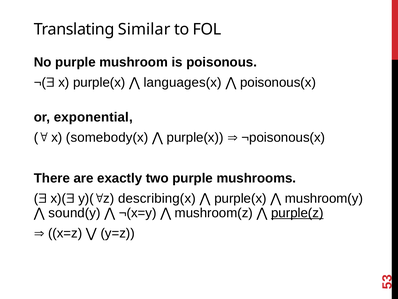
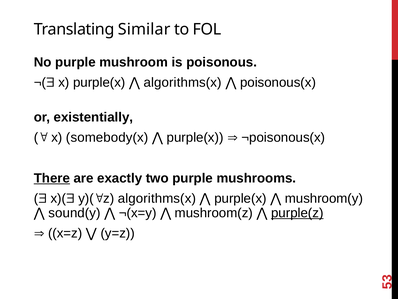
purple(x languages(x: languages(x -> algorithms(x (183, 82)
exponential: exponential -> existentially (93, 117)
There underline: none -> present (52, 178)
describing(x: describing(x -> algorithms(x (157, 198)
